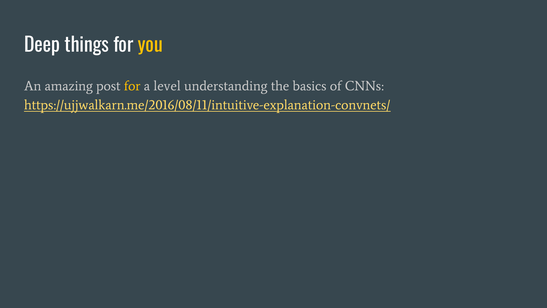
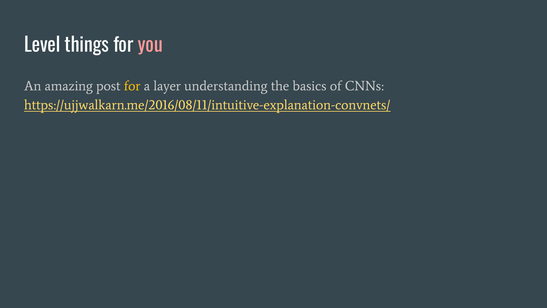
Deep: Deep -> Level (42, 45)
you colour: yellow -> pink (150, 45)
level: level -> layer (167, 86)
